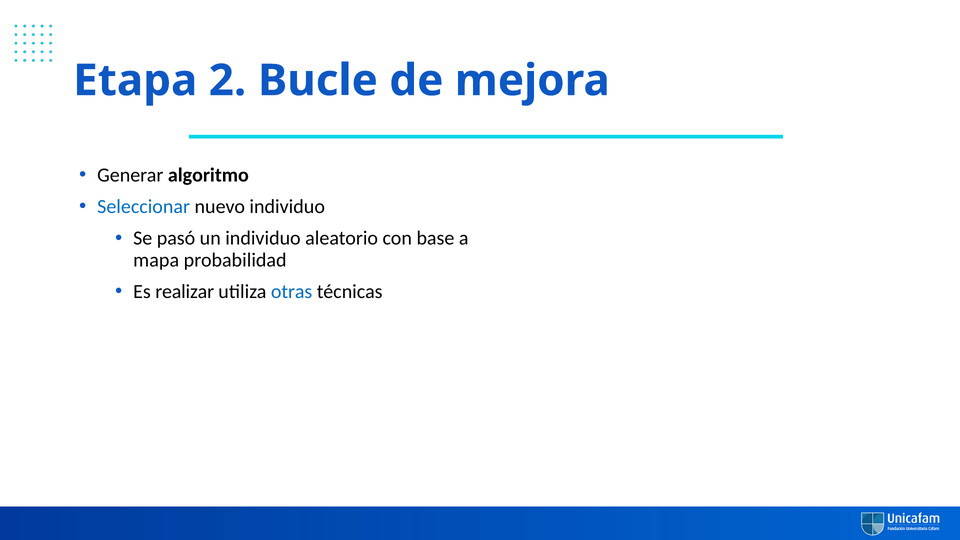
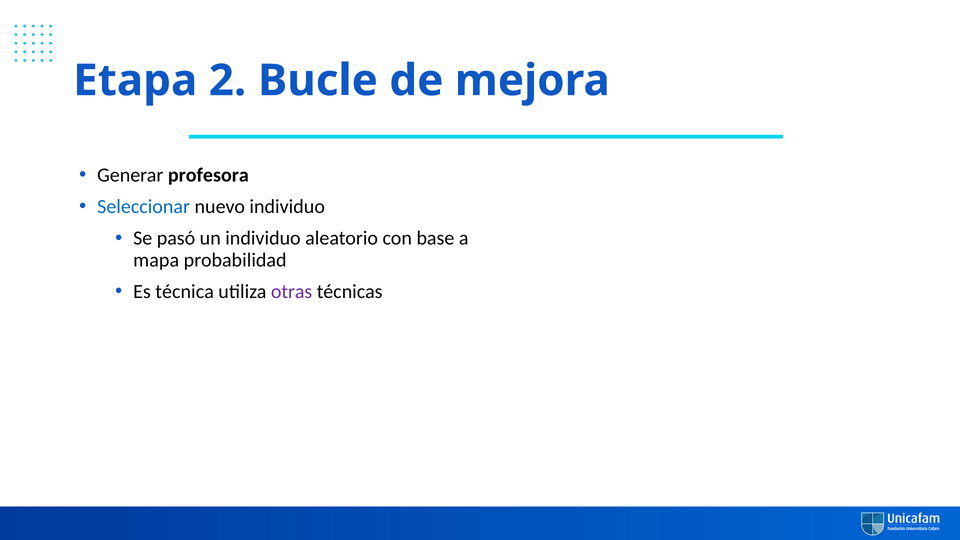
algoritmo: algoritmo -> profesora (208, 175)
realizar: realizar -> técnica (185, 292)
otras colour: blue -> purple (292, 292)
